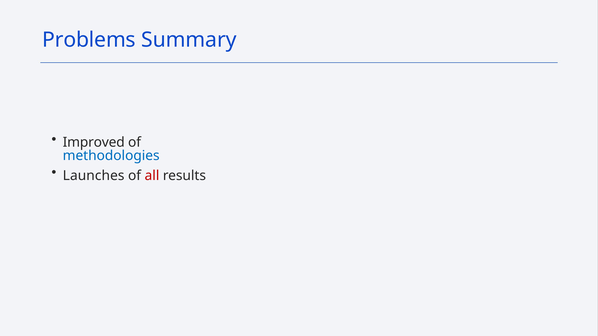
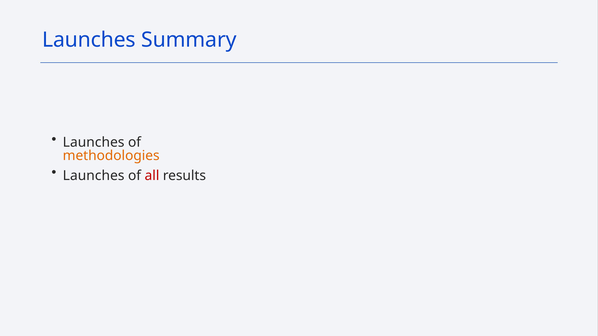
Problems: Problems -> Launches (89, 40)
Improved: Improved -> Launches (94, 143)
methodologies colour: blue -> orange (111, 156)
